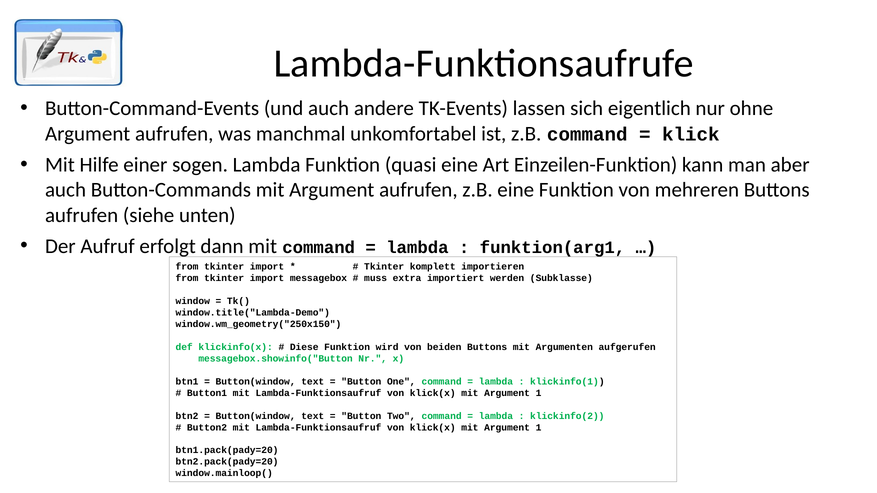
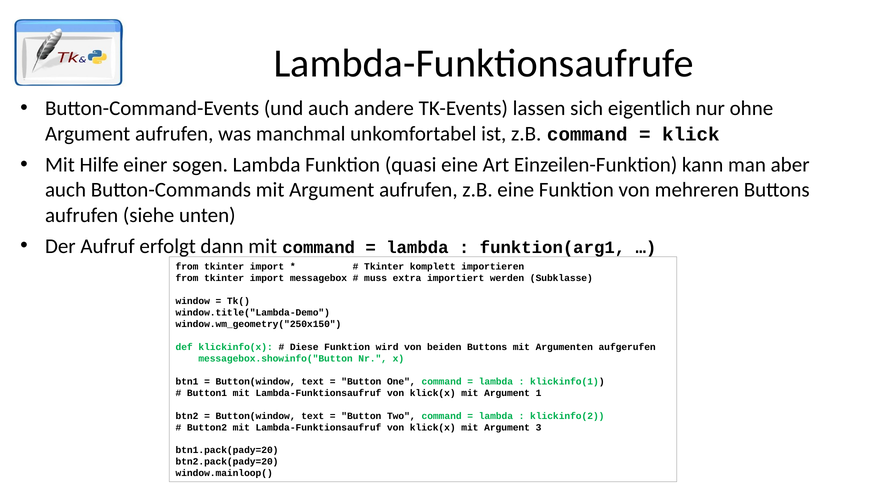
1: 1 -> 3 (539, 428)
